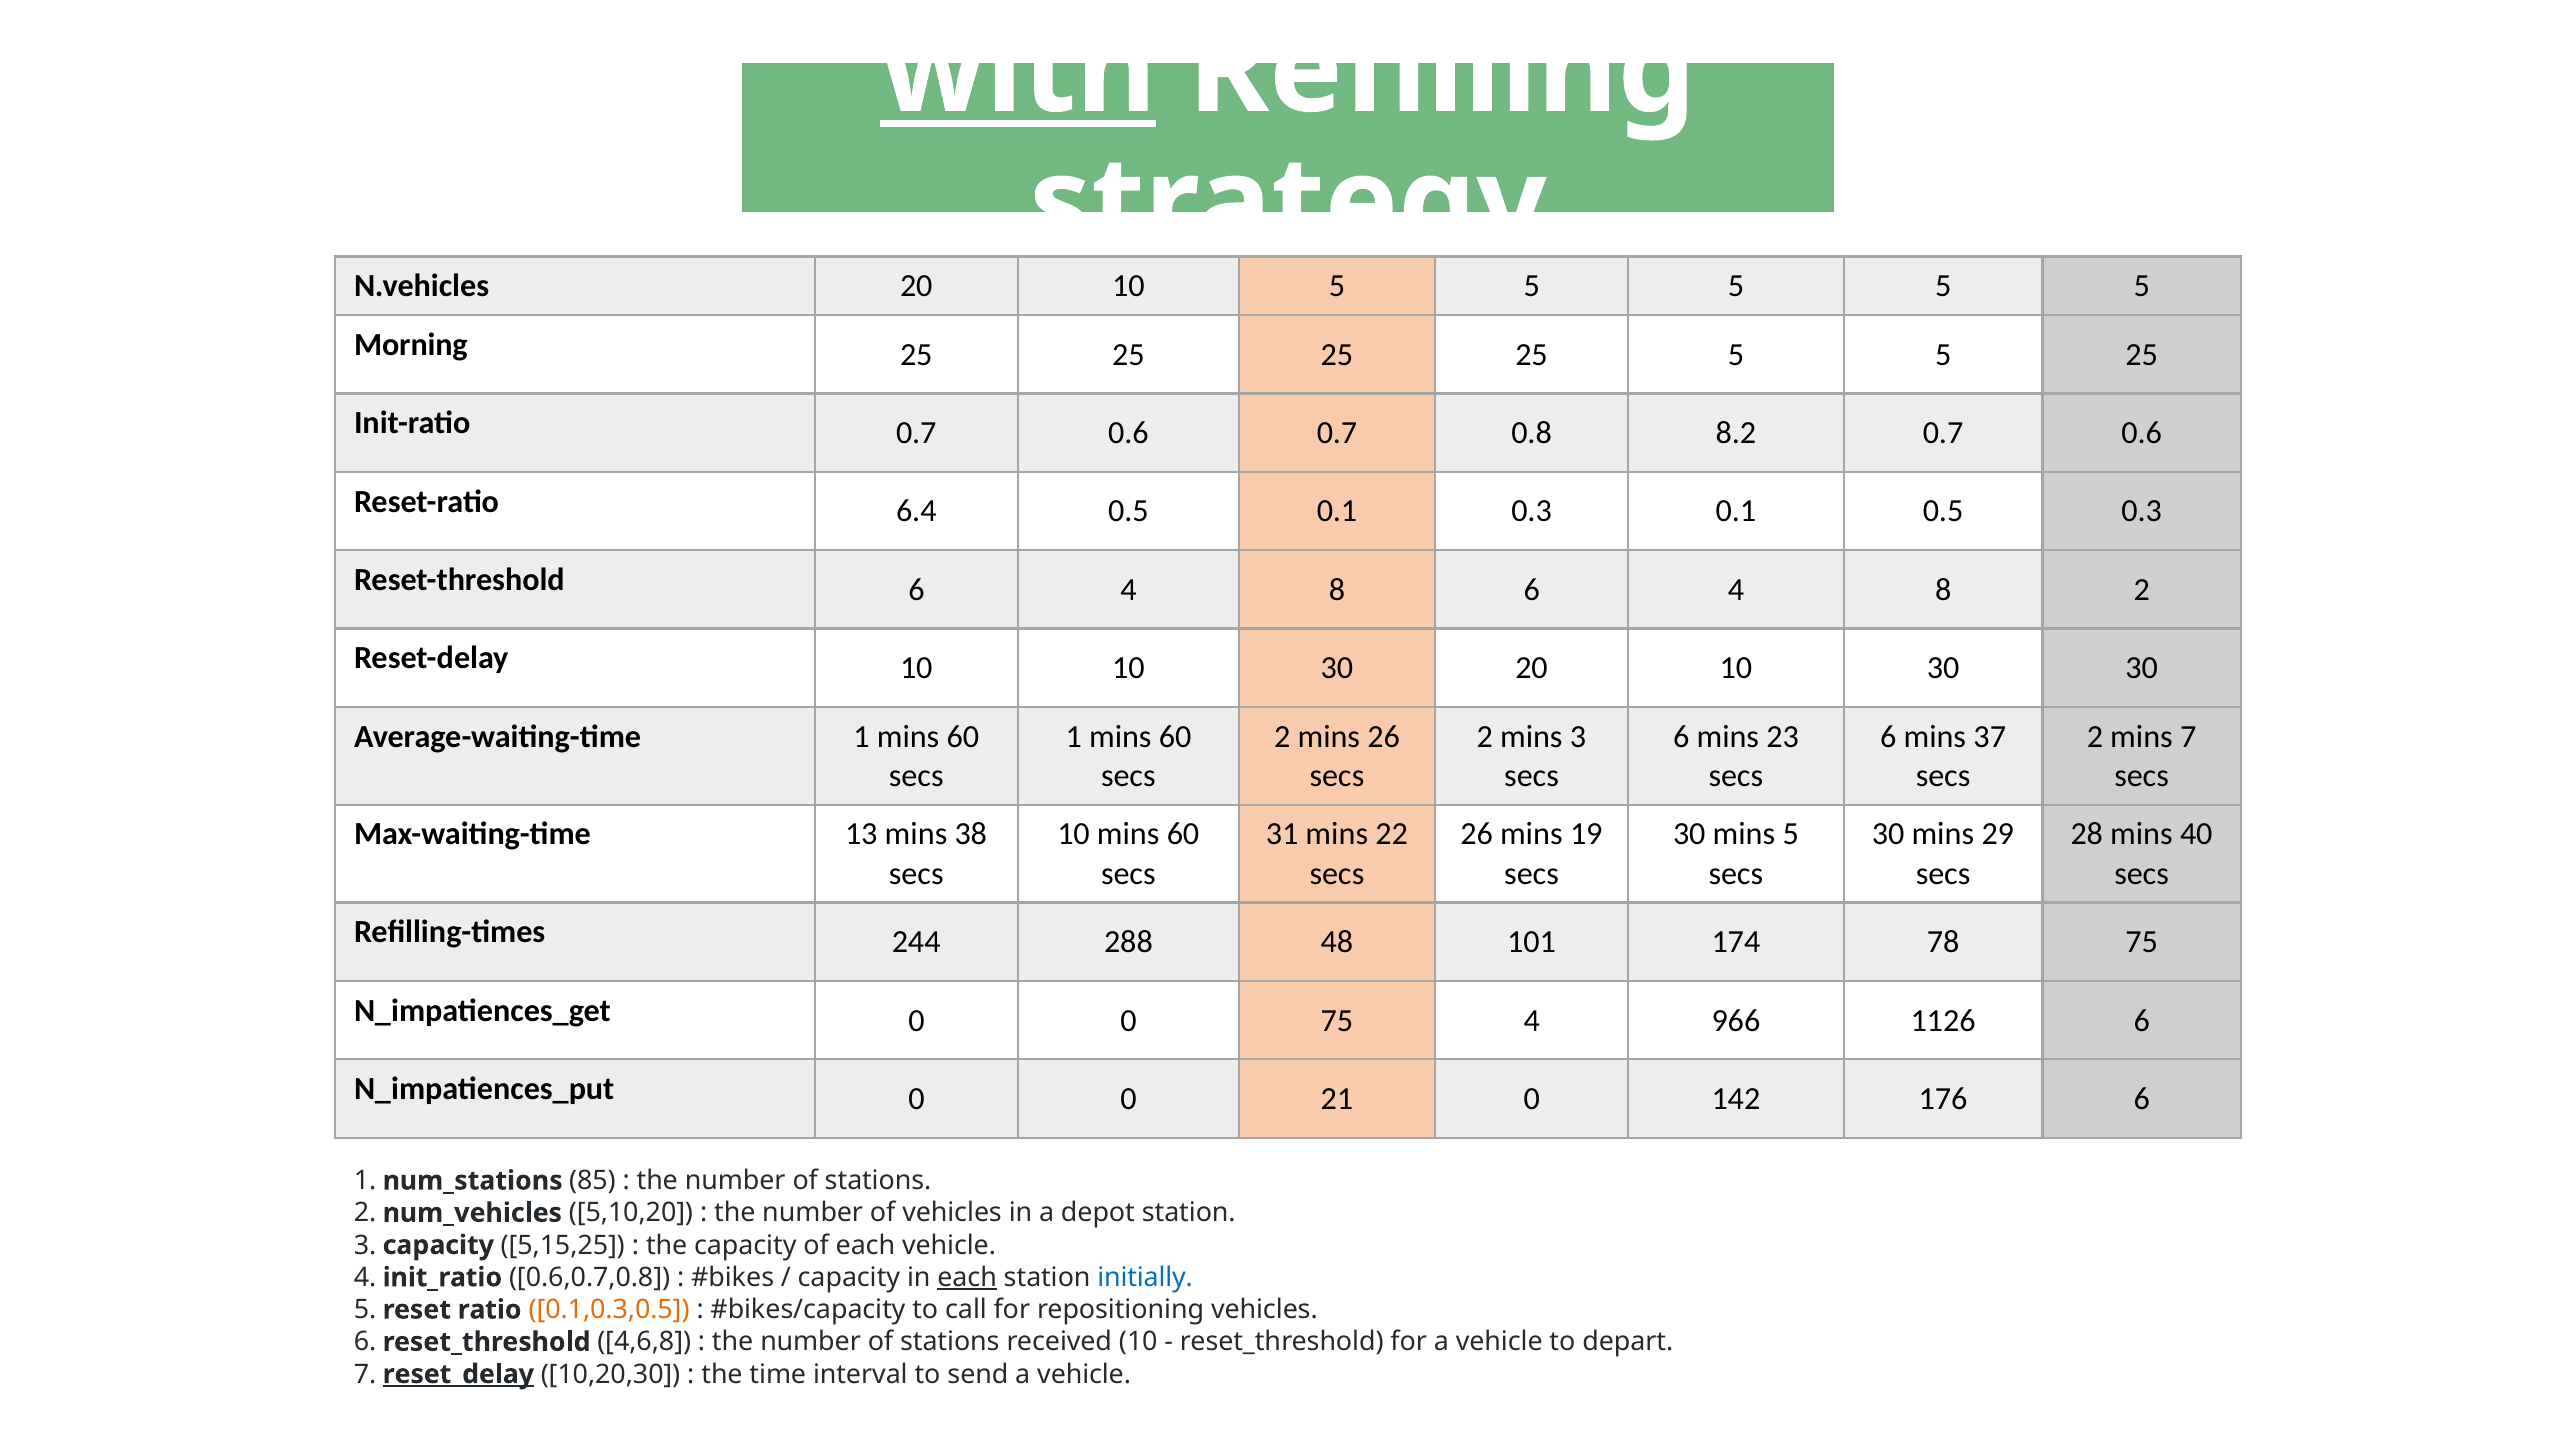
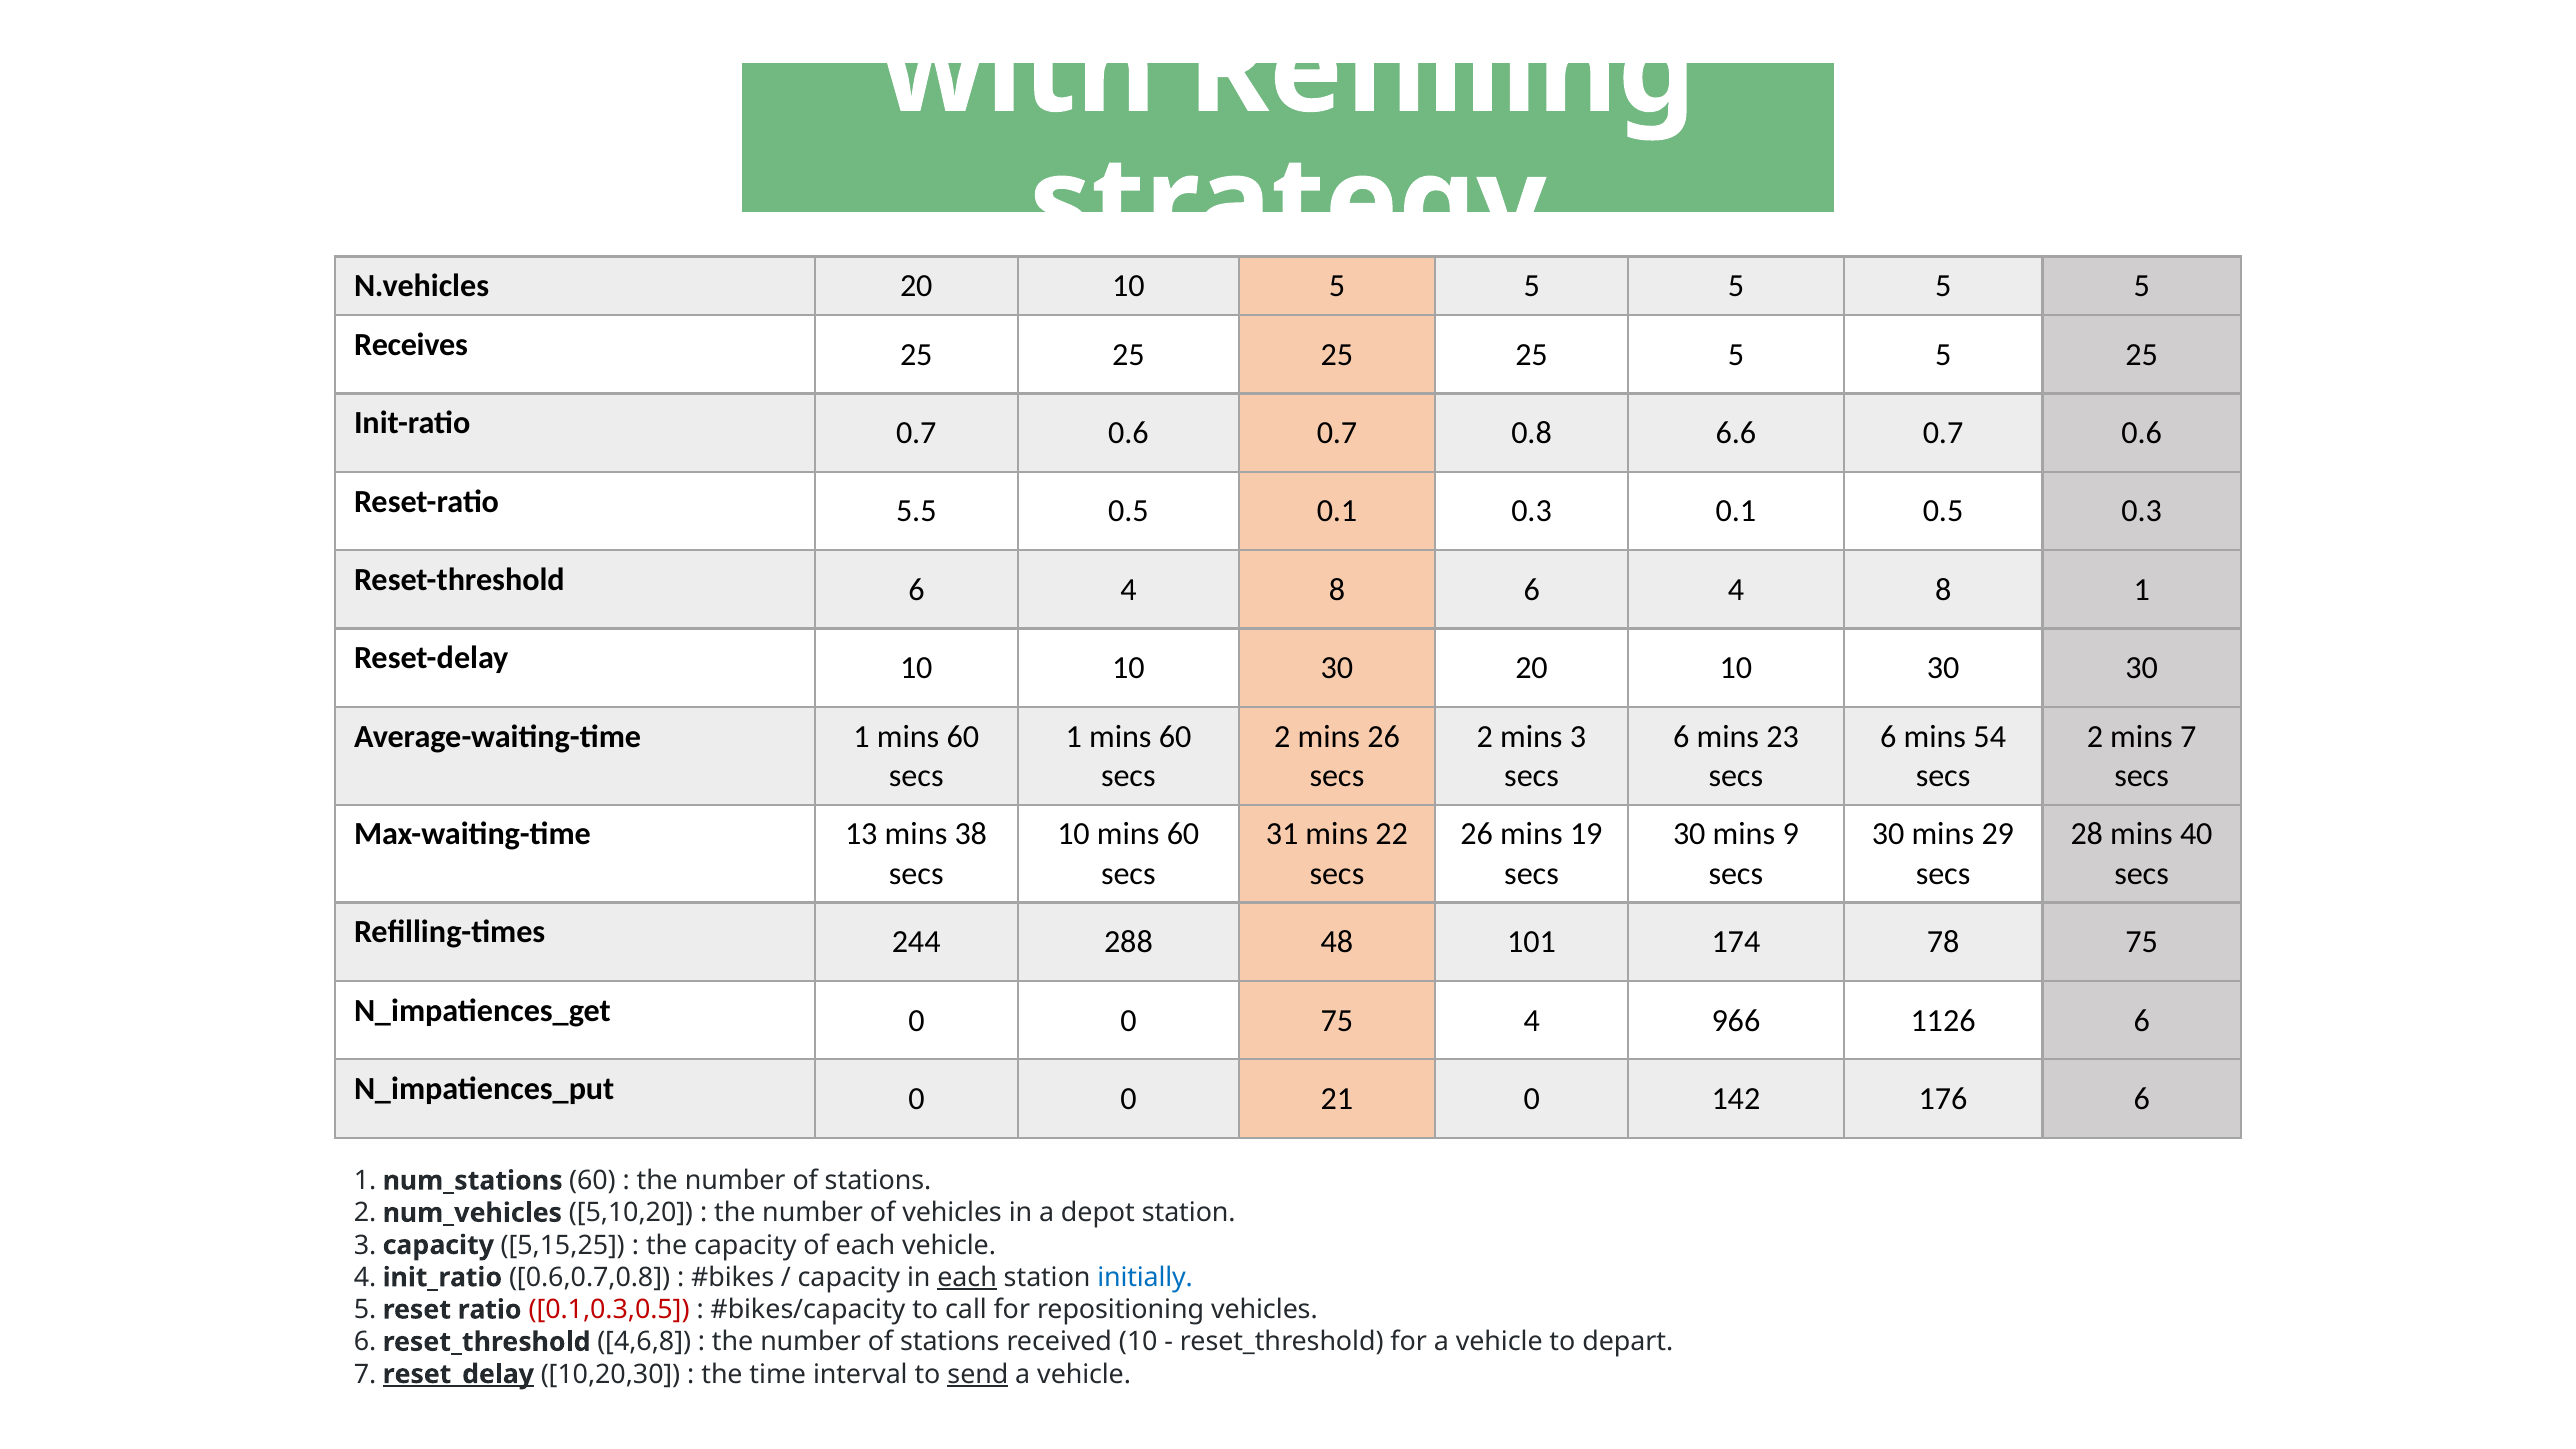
with underline: present -> none (1018, 70)
Morning: Morning -> Receives (411, 345)
8.2: 8.2 -> 6.6 (1736, 433)
6.4: 6.4 -> 5.5 (916, 511)
8 2: 2 -> 1 (2142, 590)
37: 37 -> 54 (1990, 736)
mins 5: 5 -> 9 (1791, 834)
num_stations 85: 85 -> 60 (592, 1181)
0.1,0.3,0.5 colour: orange -> red (609, 1310)
send underline: none -> present (978, 1374)
